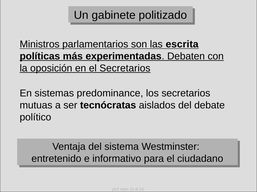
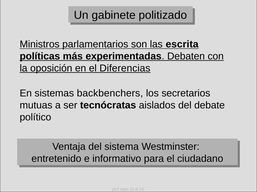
el Secretarios: Secretarios -> Diferencias (125, 68)
predominance: predominance -> backbenchers (110, 94)
